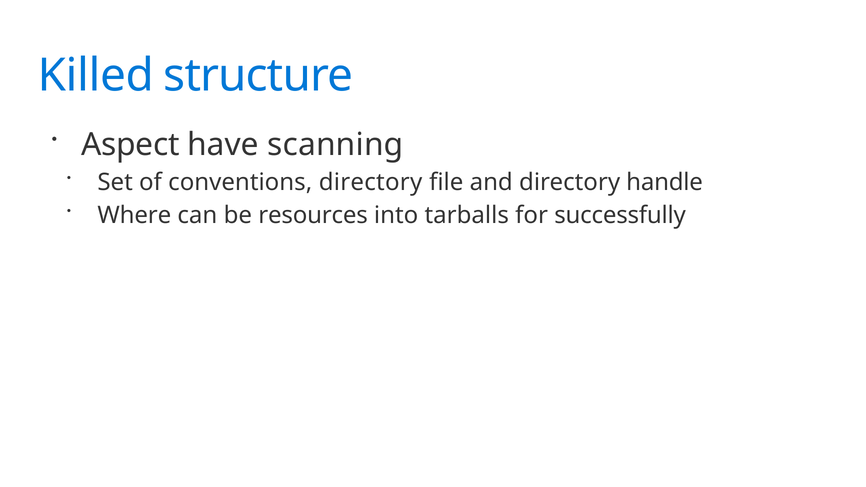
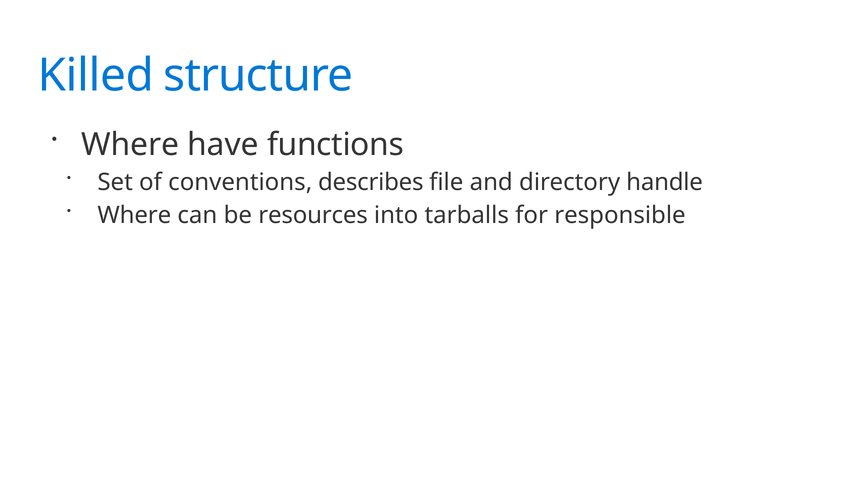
Aspect: Aspect -> Where (130, 145)
scanning: scanning -> functions (336, 145)
conventions directory: directory -> describes (371, 182)
successfully: successfully -> responsible (620, 215)
